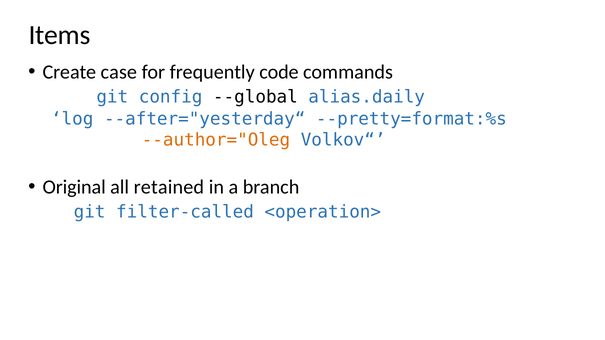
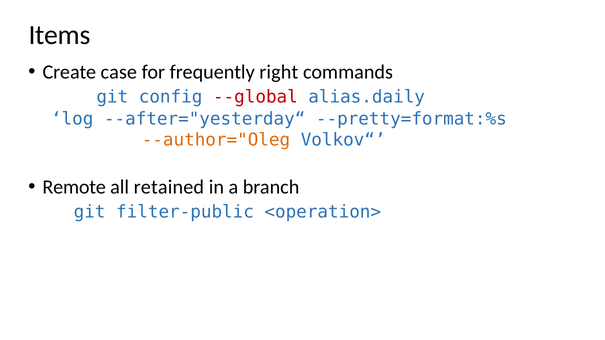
code: code -> right (279, 72)
--global colour: black -> red (255, 97)
Original: Original -> Remote (74, 187)
filter-called: filter-called -> filter-public (185, 212)
